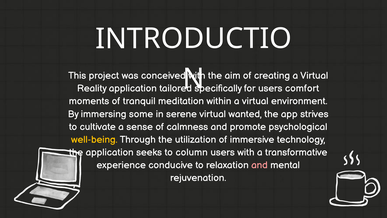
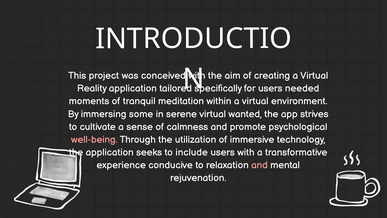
comfort: comfort -> needed (302, 88)
well-being colour: yellow -> pink (94, 139)
column: column -> include (192, 152)
